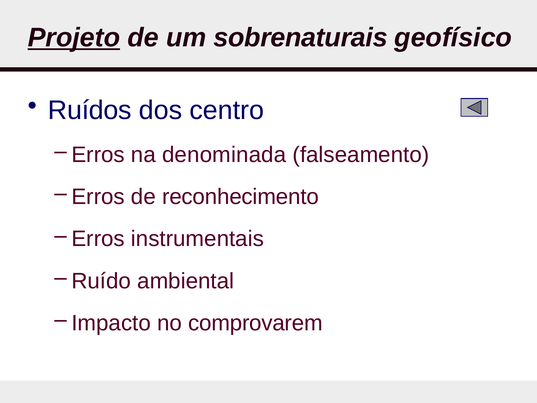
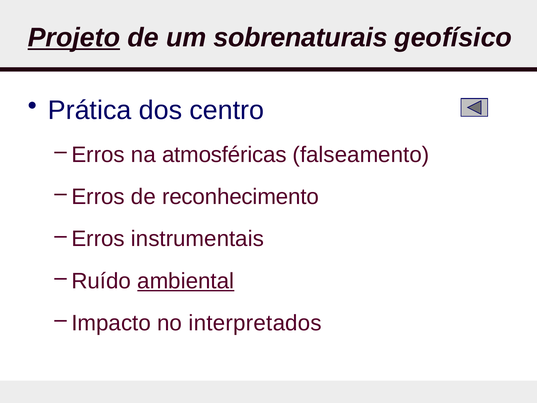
Ruídos: Ruídos -> Prática (90, 110)
denominada: denominada -> atmosféricas (224, 155)
ambiental underline: none -> present (186, 281)
comprovarem: comprovarem -> interpretados (255, 323)
